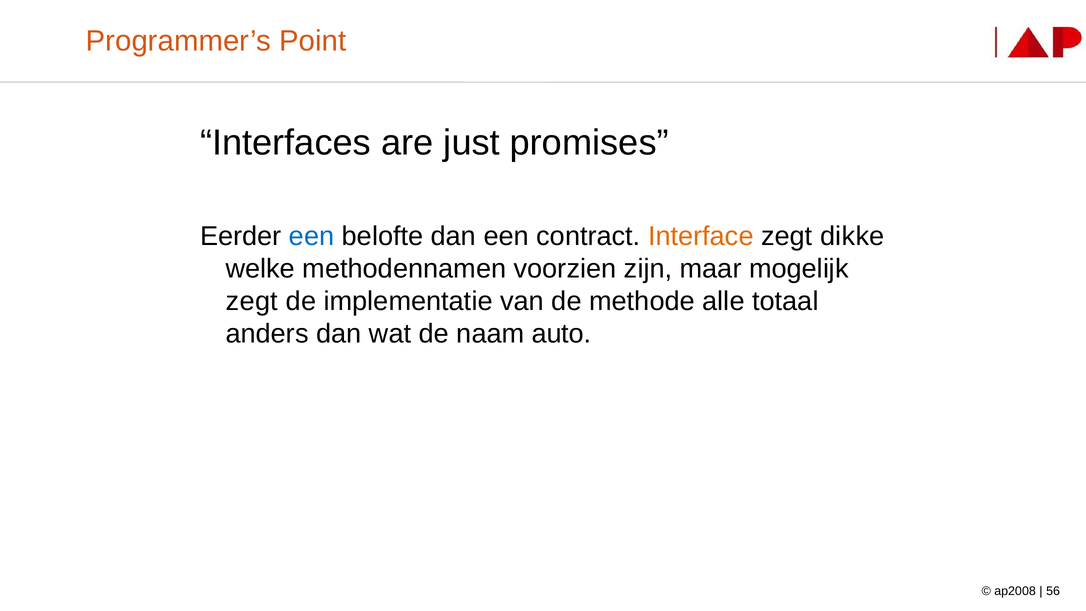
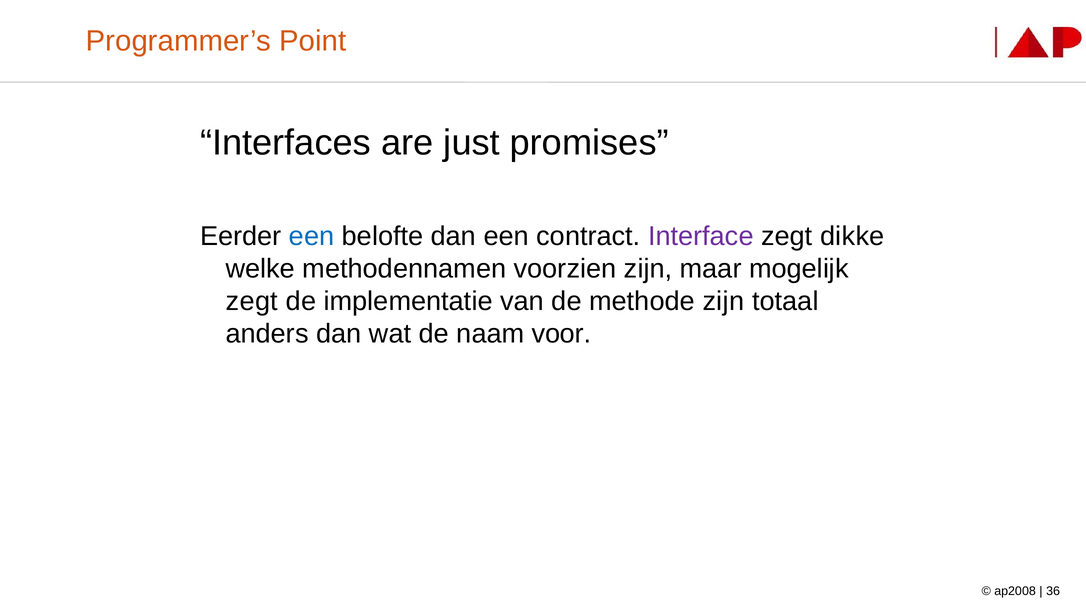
Interface colour: orange -> purple (701, 236)
methode alle: alle -> zijn (723, 301)
auto: auto -> voor (561, 334)
56: 56 -> 36 (1053, 591)
